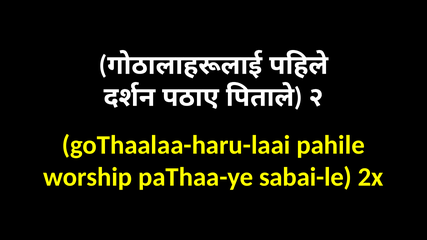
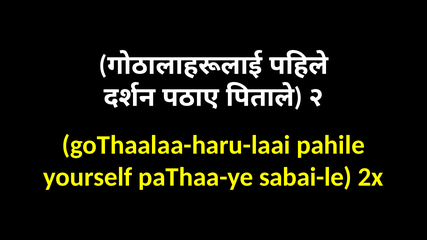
worship: worship -> yourself (88, 177)
